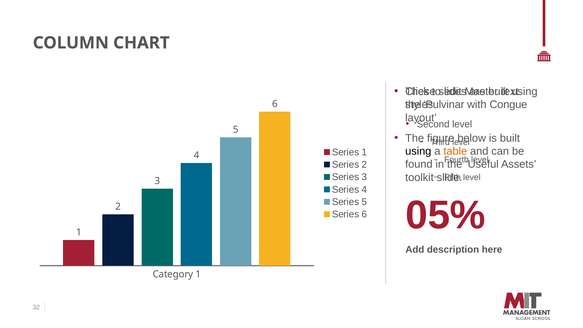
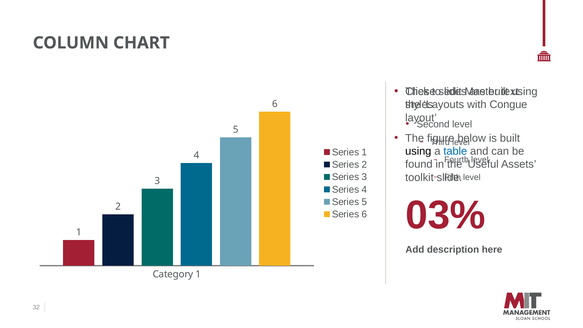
Pulvinar: Pulvinar -> Layouts (444, 105)
table colour: orange -> blue (455, 151)
05%: 05% -> 03% (446, 215)
